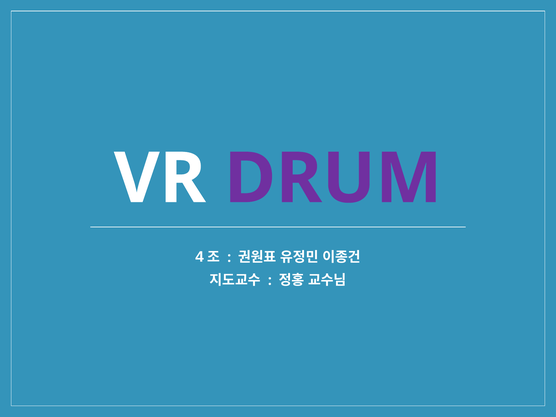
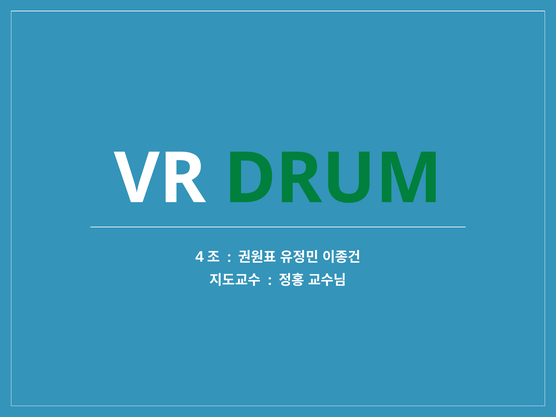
DRUM colour: purple -> green (333, 179)
